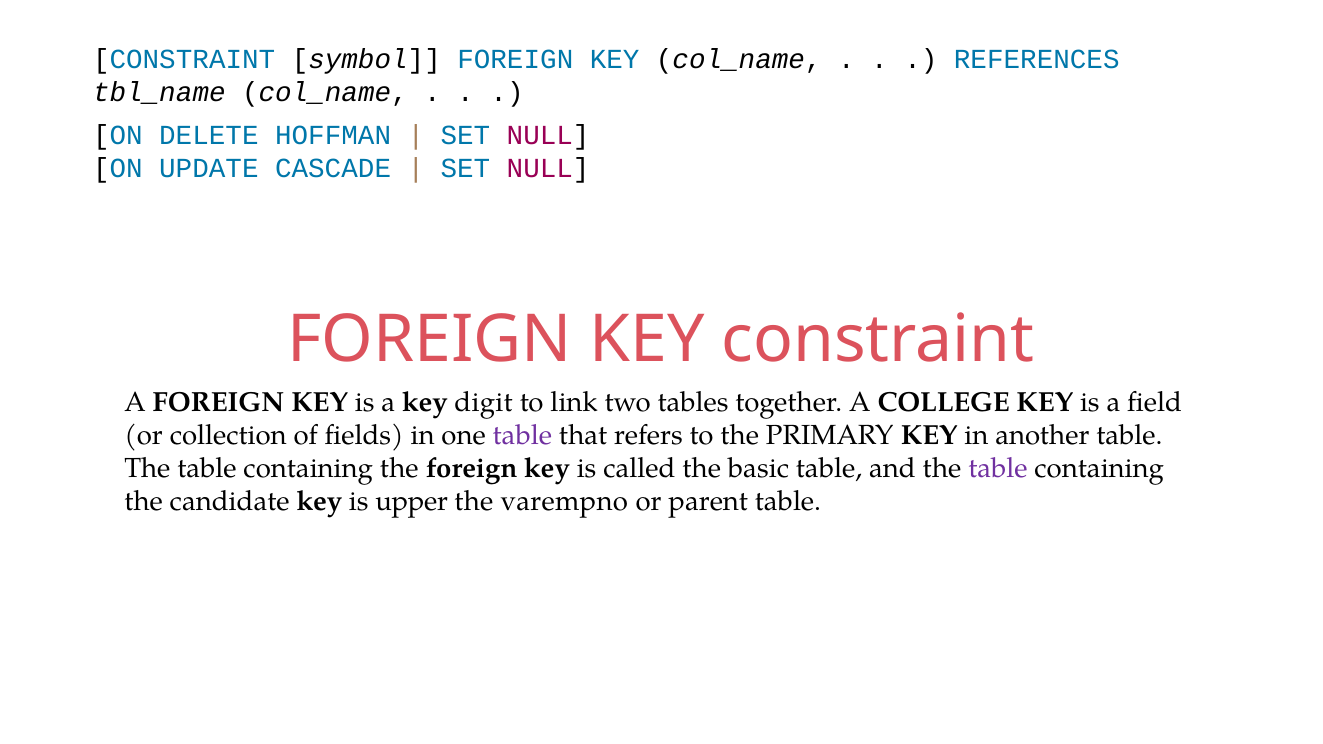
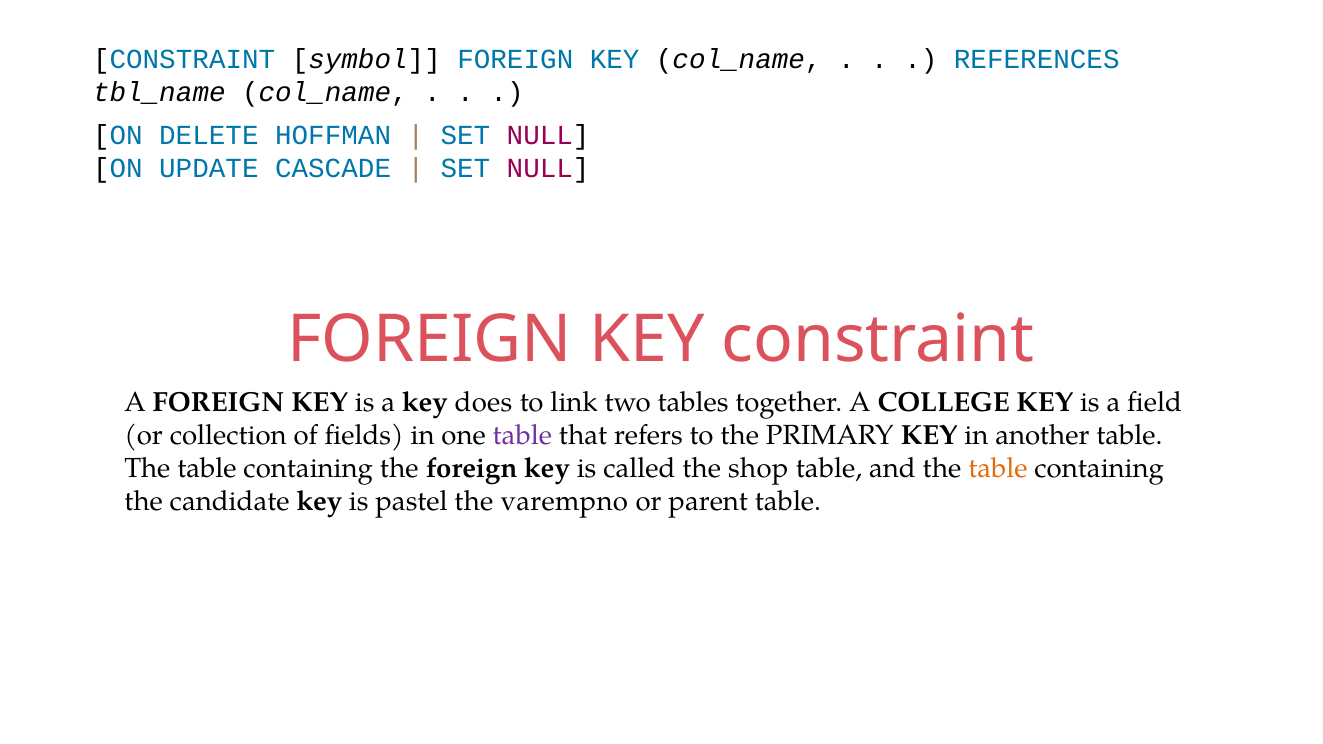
digit: digit -> does (484, 403)
basic: basic -> shop (758, 469)
table colour: purple -> orange (998, 469)
upper: upper -> pastel (412, 502)
